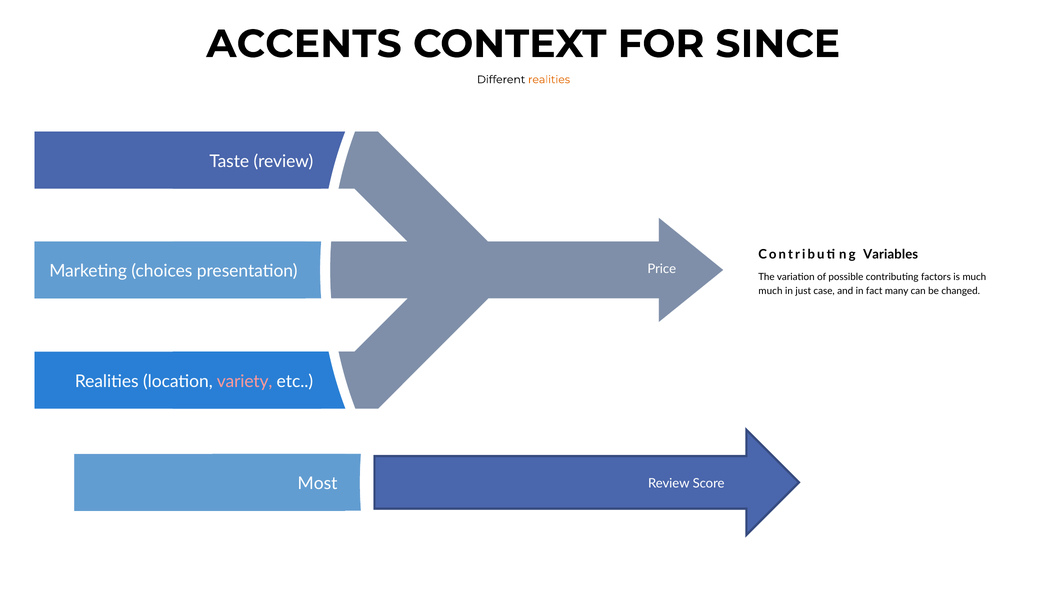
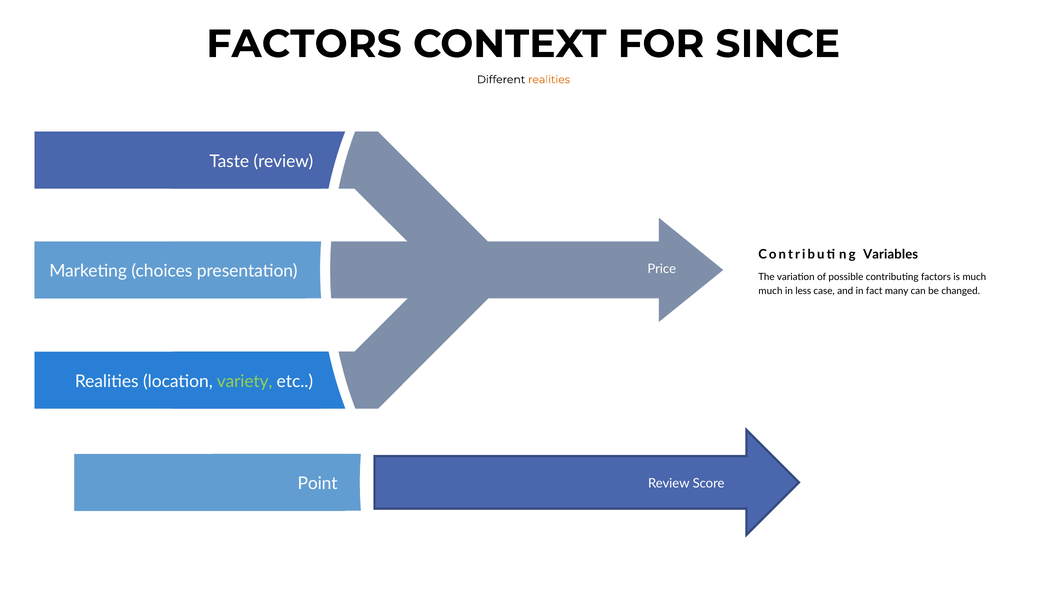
ACCENTS: ACCENTS -> FACTORS (304, 44)
just: just -> less (803, 291)
variety colour: pink -> light green (245, 381)
Most: Most -> Point (318, 484)
